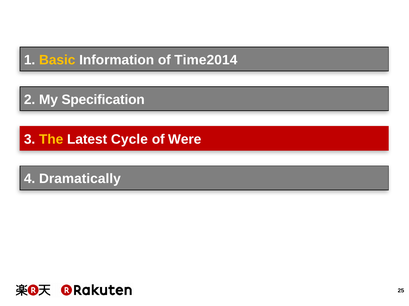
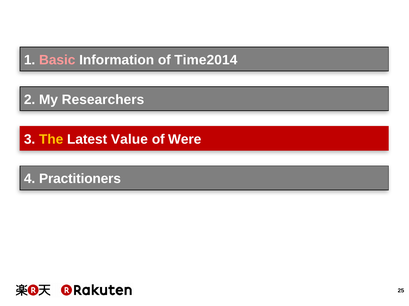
Basic colour: yellow -> pink (57, 60)
Specification: Specification -> Researchers (103, 100)
Cycle: Cycle -> Value (129, 140)
Dramatically: Dramatically -> Practitioners (80, 179)
